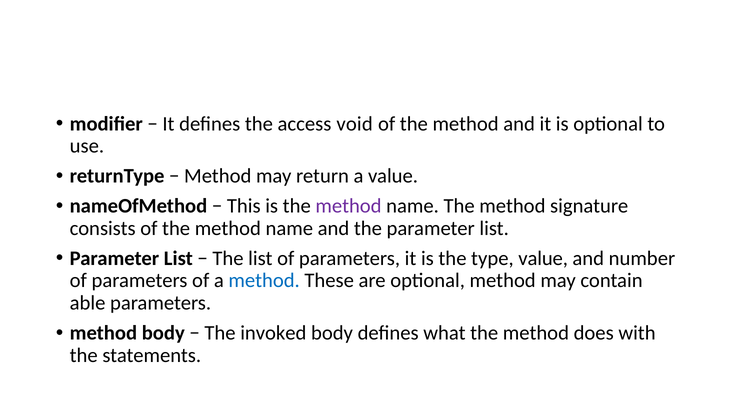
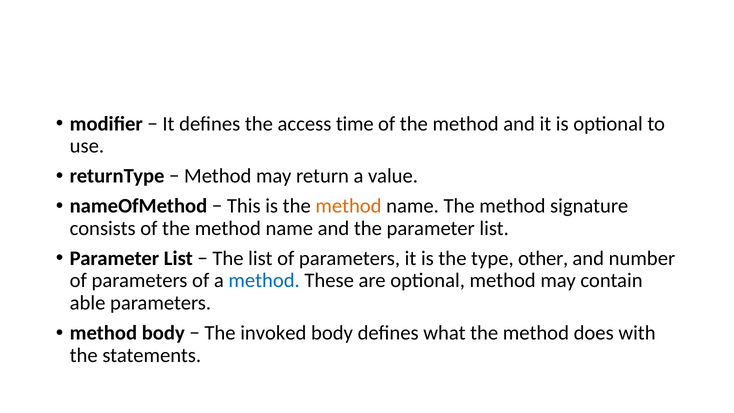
void: void -> time (355, 124)
method colour: purple -> orange (349, 206)
type value: value -> other (543, 258)
